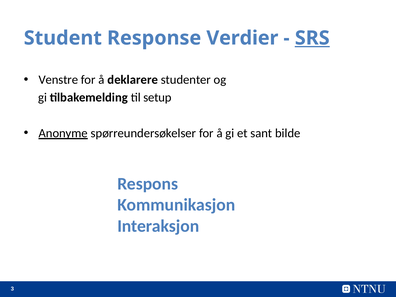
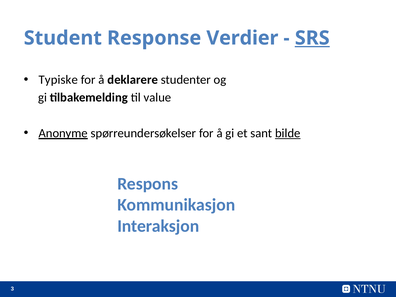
Venstre: Venstre -> Typiske (58, 80)
setup: setup -> value (157, 98)
bilde underline: none -> present (288, 133)
